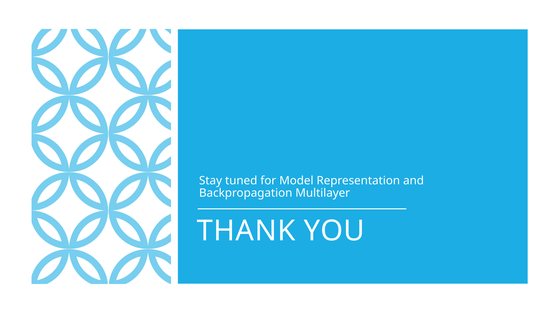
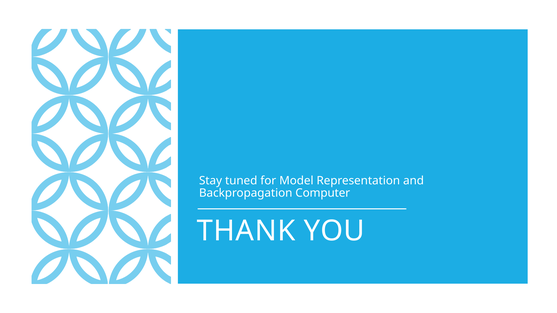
Multilayer: Multilayer -> Computer (323, 193)
